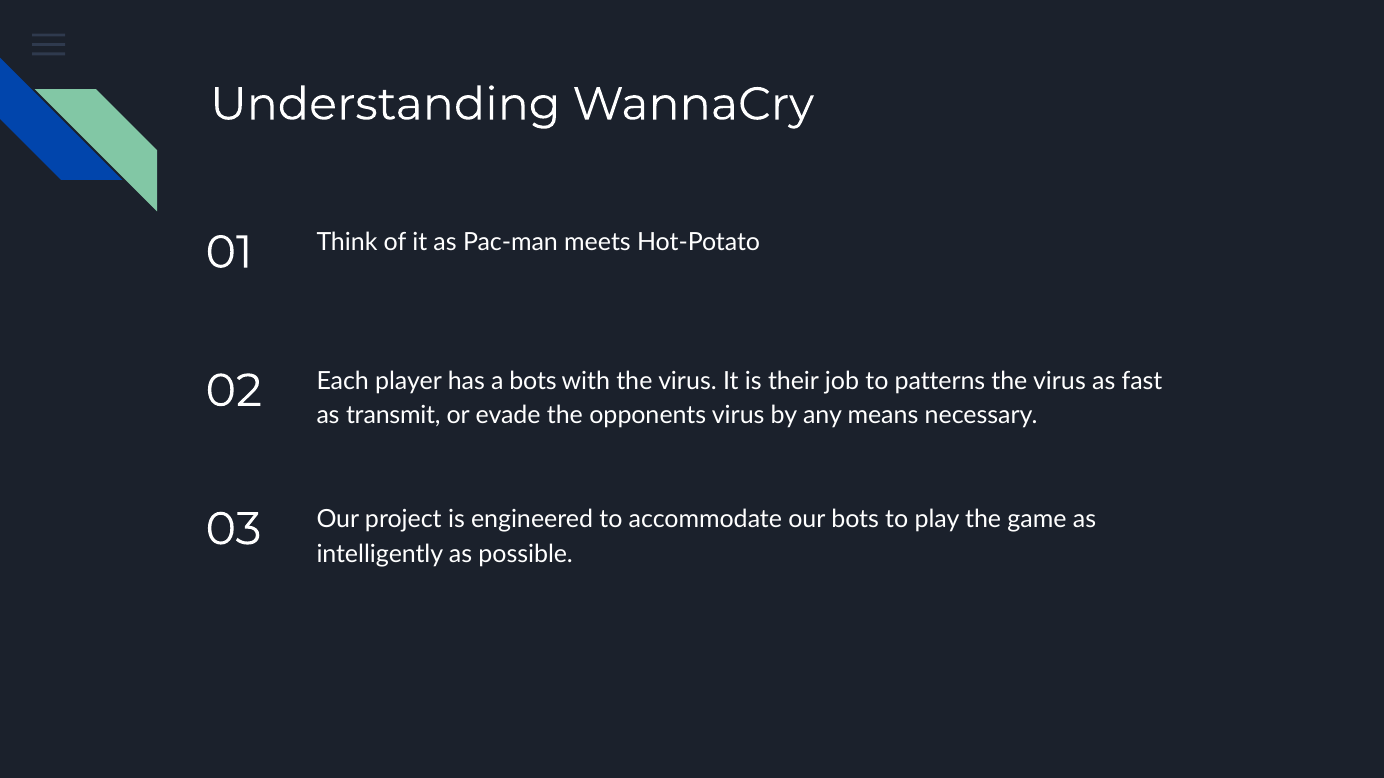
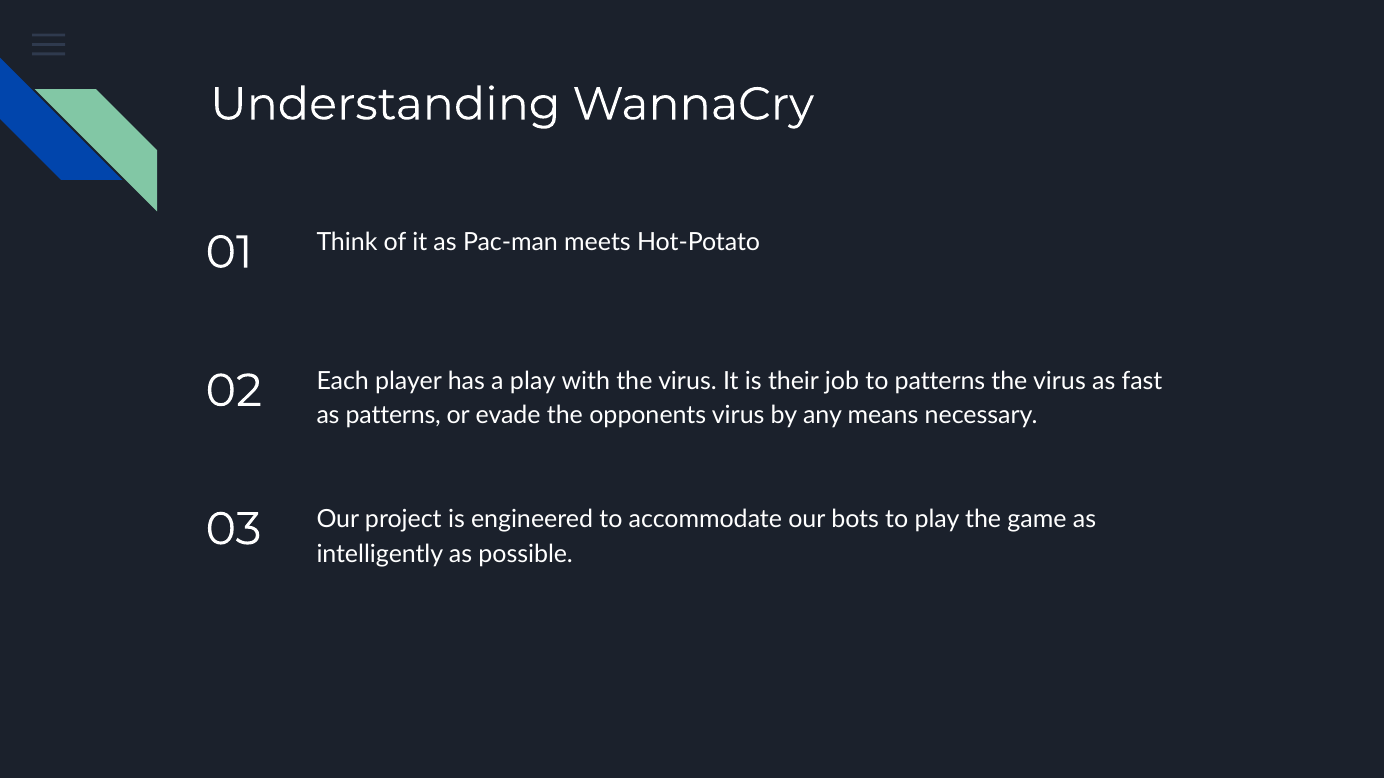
a bots: bots -> play (533, 381)
as transmit: transmit -> patterns (393, 416)
